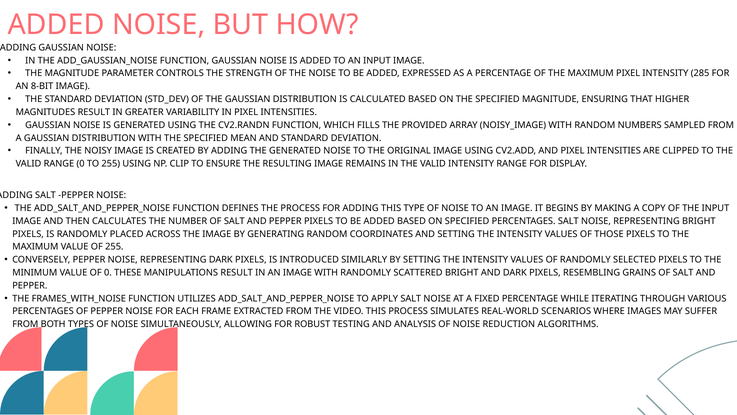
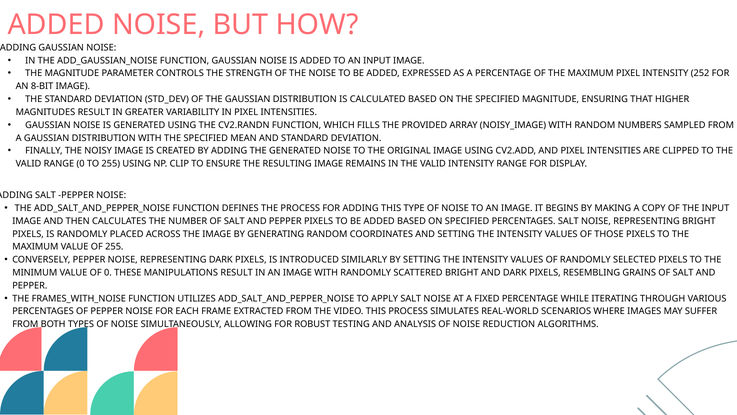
285: 285 -> 252 (700, 73)
